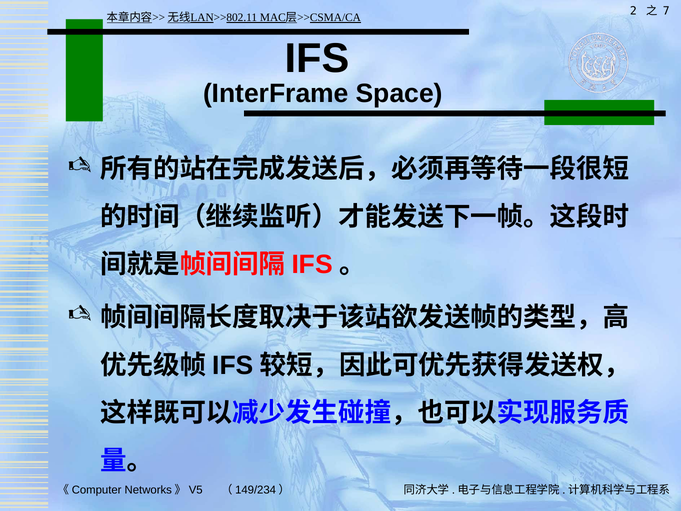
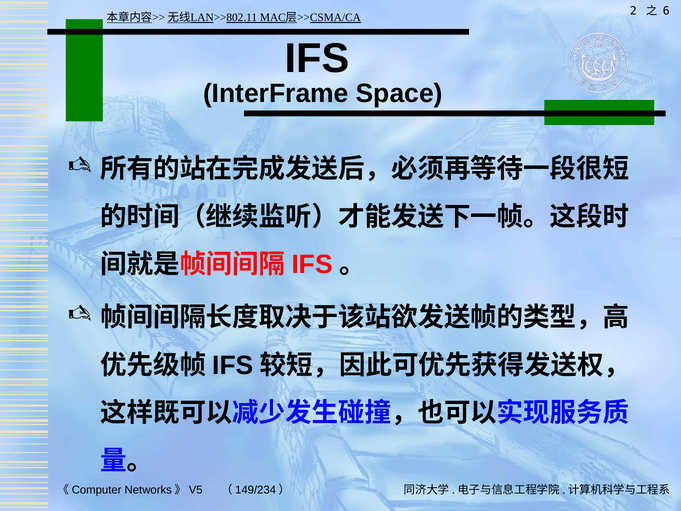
7: 7 -> 6 (666, 11)
